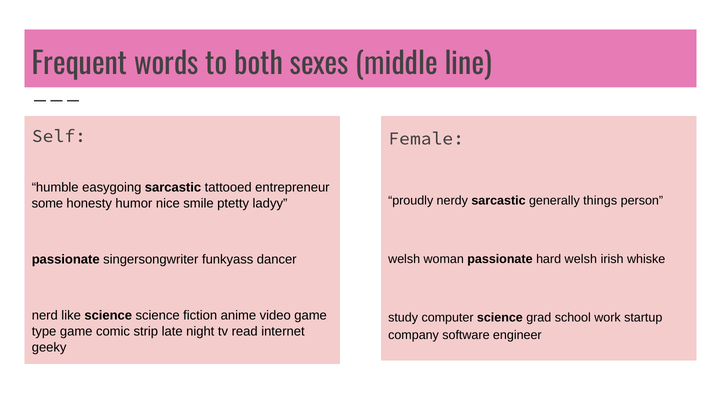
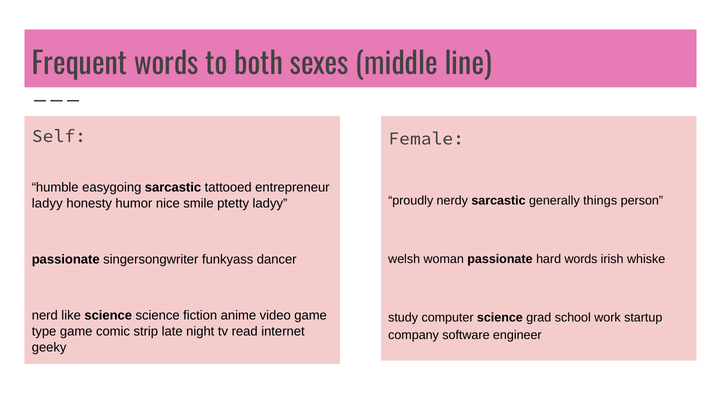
some: some -> ladyy (47, 203)
hard welsh: welsh -> words (581, 259)
